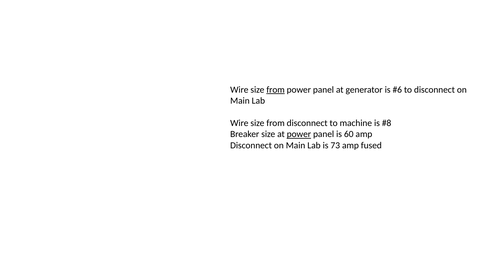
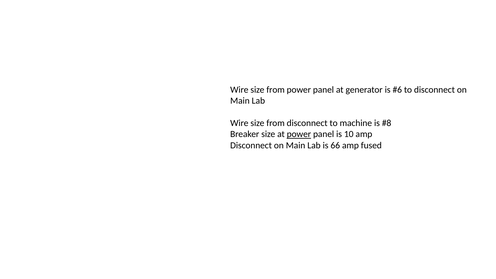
from underline: present -> none (276, 90)
60: 60 -> 10 (349, 134)
73: 73 -> 66 (335, 145)
